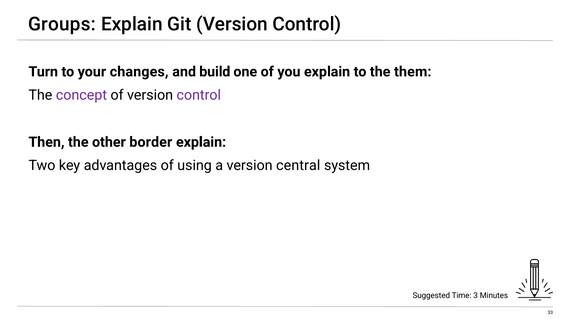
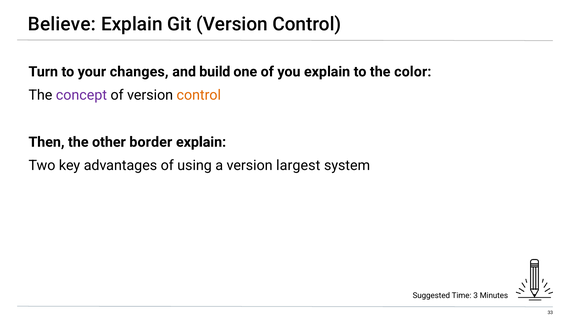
Groups: Groups -> Believe (62, 24)
them: them -> color (413, 72)
control colour: purple -> orange (199, 95)
central: central -> largest (298, 165)
